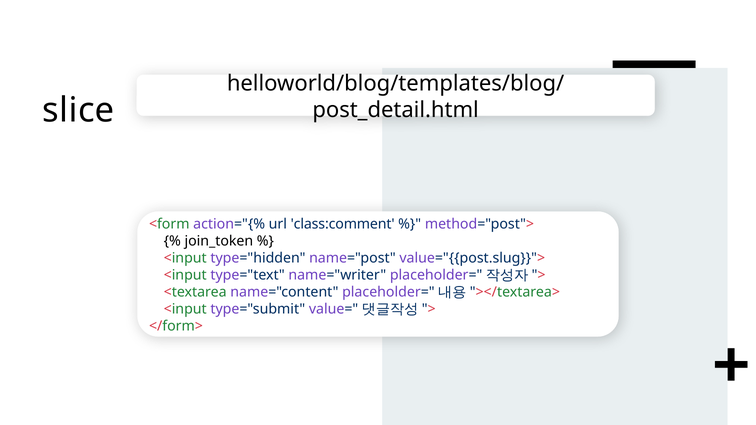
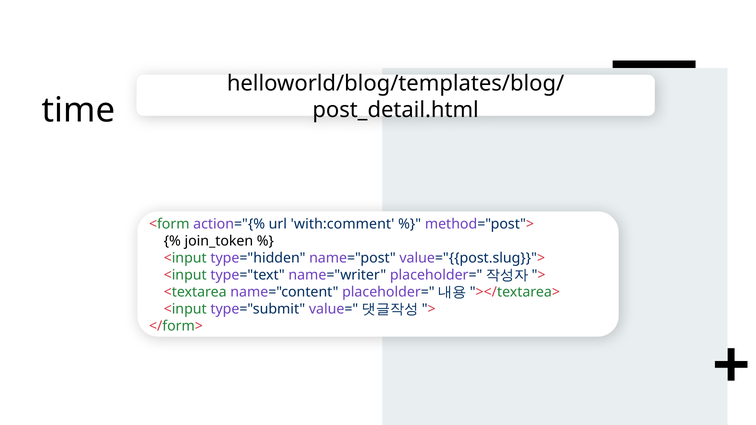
slice: slice -> time (79, 111)
class:comment: class:comment -> with:comment (343, 224)
